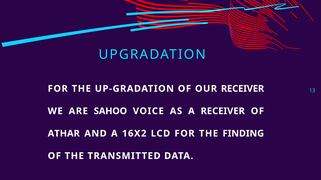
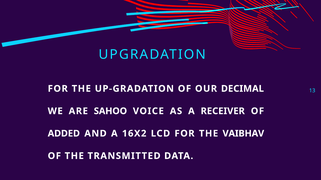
OUR RECEIVER: RECEIVER -> DECIMAL (242, 89)
ATHAR: ATHAR -> ADDED (64, 134)
FINDING: FINDING -> VAIBHAV (243, 134)
